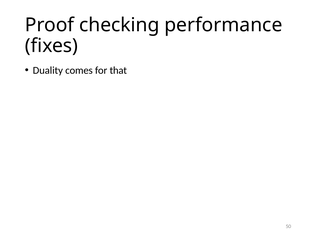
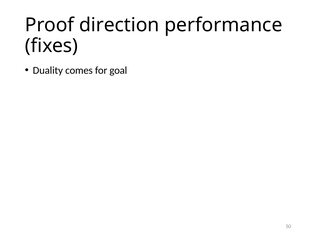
checking: checking -> direction (119, 25)
that: that -> goal (118, 70)
